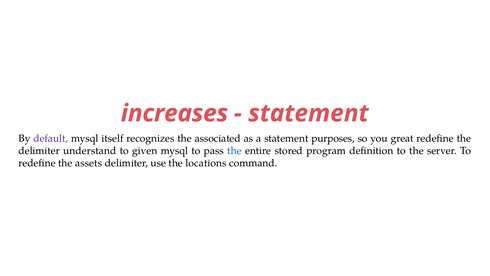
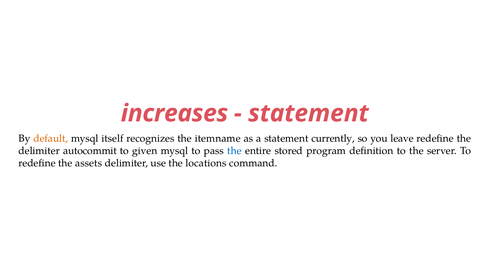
default colour: purple -> orange (51, 138)
associated: associated -> itemname (218, 138)
purposes: purposes -> currently (333, 138)
great: great -> leave (402, 138)
understand: understand -> autocommit (90, 151)
